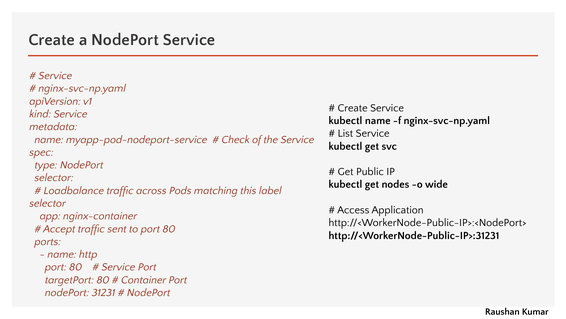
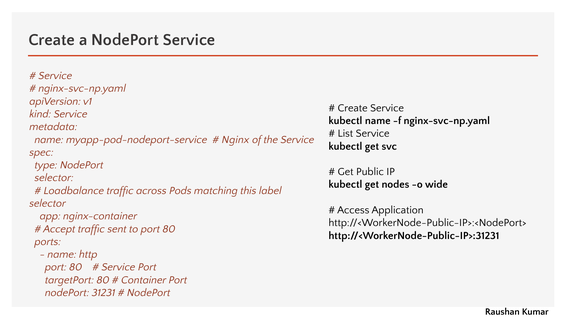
Check: Check -> Nginx (236, 139)
